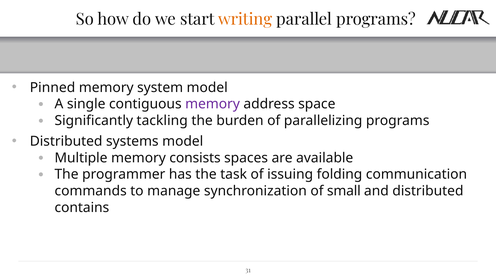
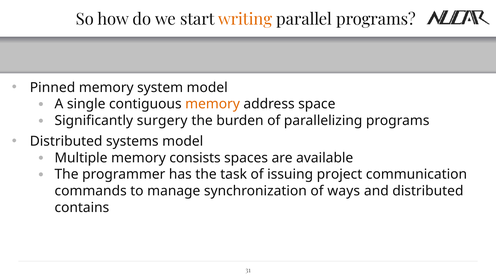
memory colour: purple -> orange (213, 104)
tackling: tackling -> surgery (162, 121)
folding: folding -> project (339, 174)
small: small -> ways (344, 191)
